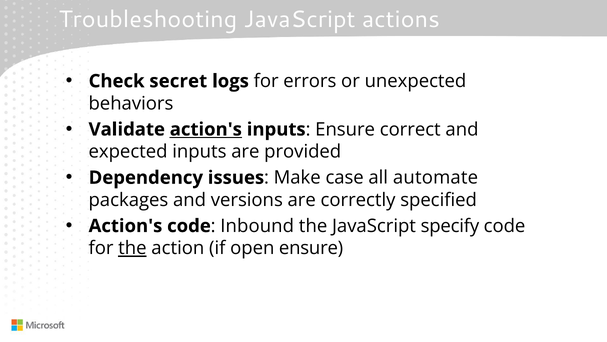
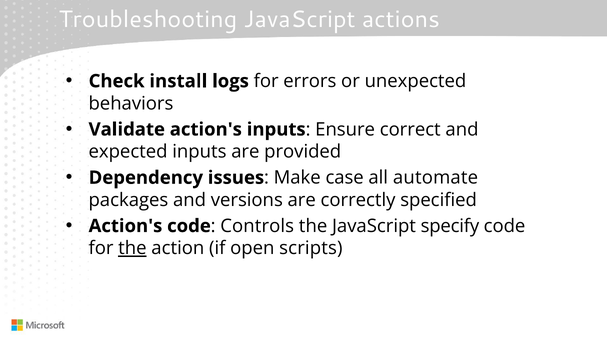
secret: secret -> install (178, 81)
action's underline: present -> none (206, 129)
Inbound: Inbound -> Controls (257, 226)
open ensure: ensure -> scripts (311, 248)
